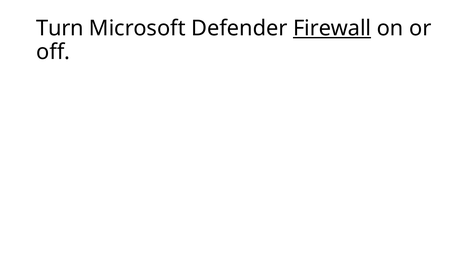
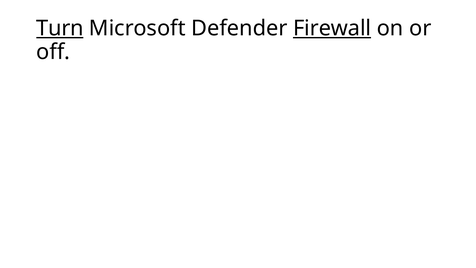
Turn underline: none -> present (60, 28)
